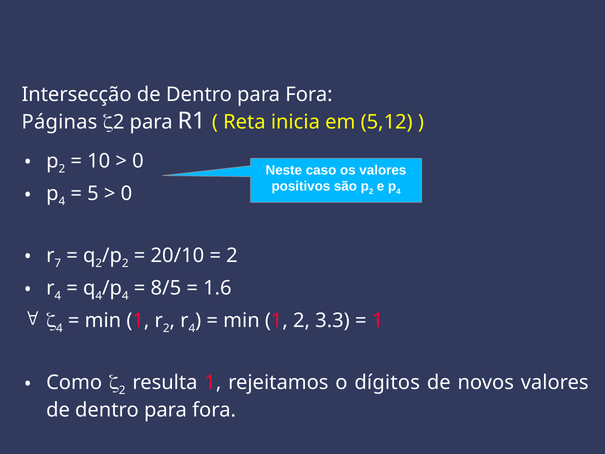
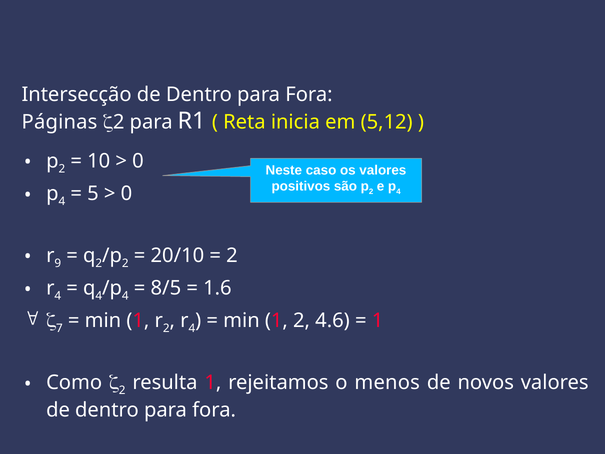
7: 7 -> 9 (58, 263)
4: 4 -> 7 (59, 328)
3.3: 3.3 -> 4.6 (333, 320)
dígitos: dígitos -> menos (387, 382)
